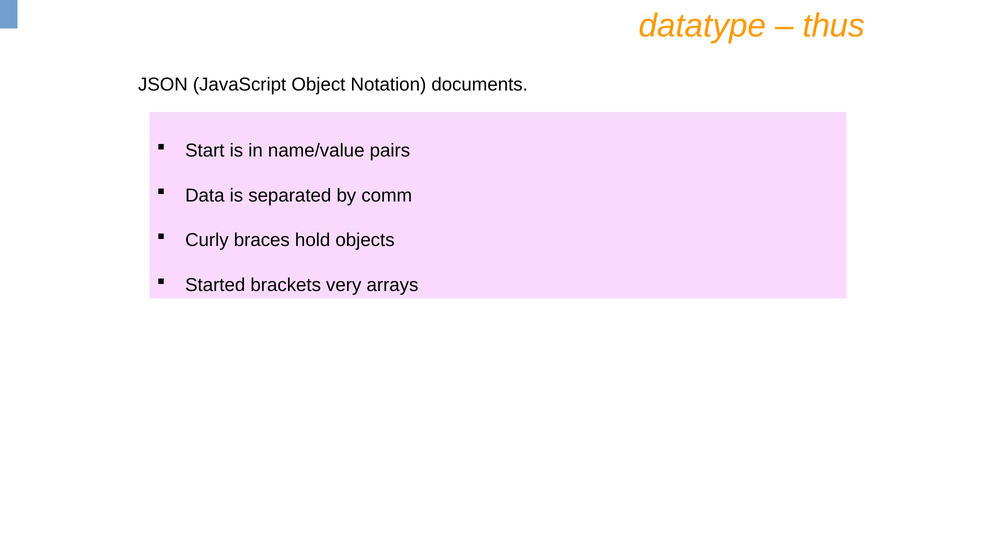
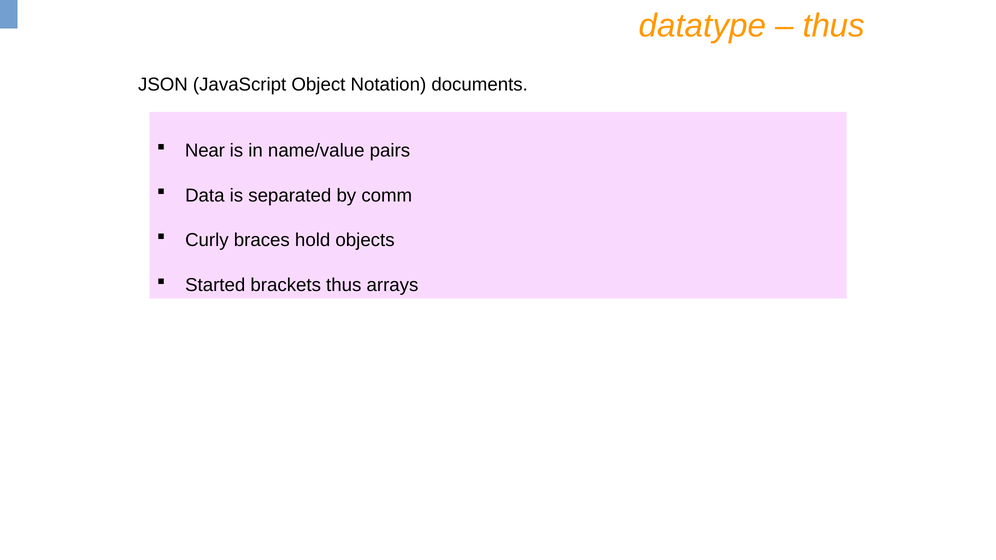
Start: Start -> Near (205, 151)
brackets very: very -> thus (344, 285)
